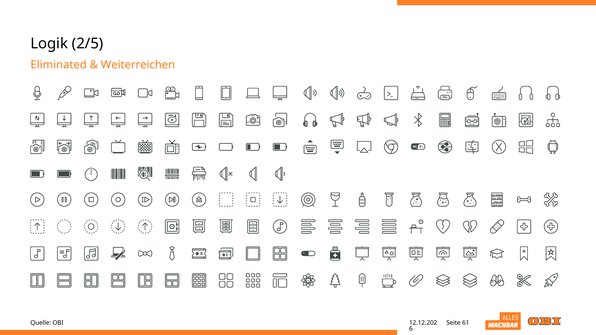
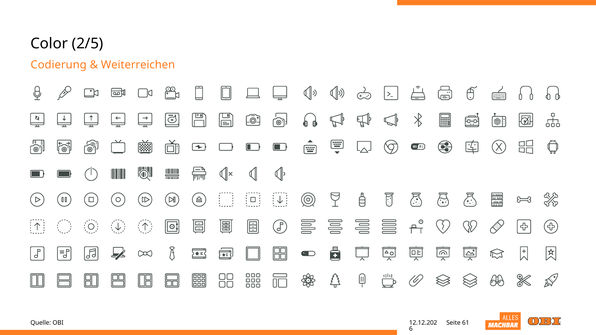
Logik: Logik -> Color (49, 44)
Eliminated: Eliminated -> Codierung (59, 65)
